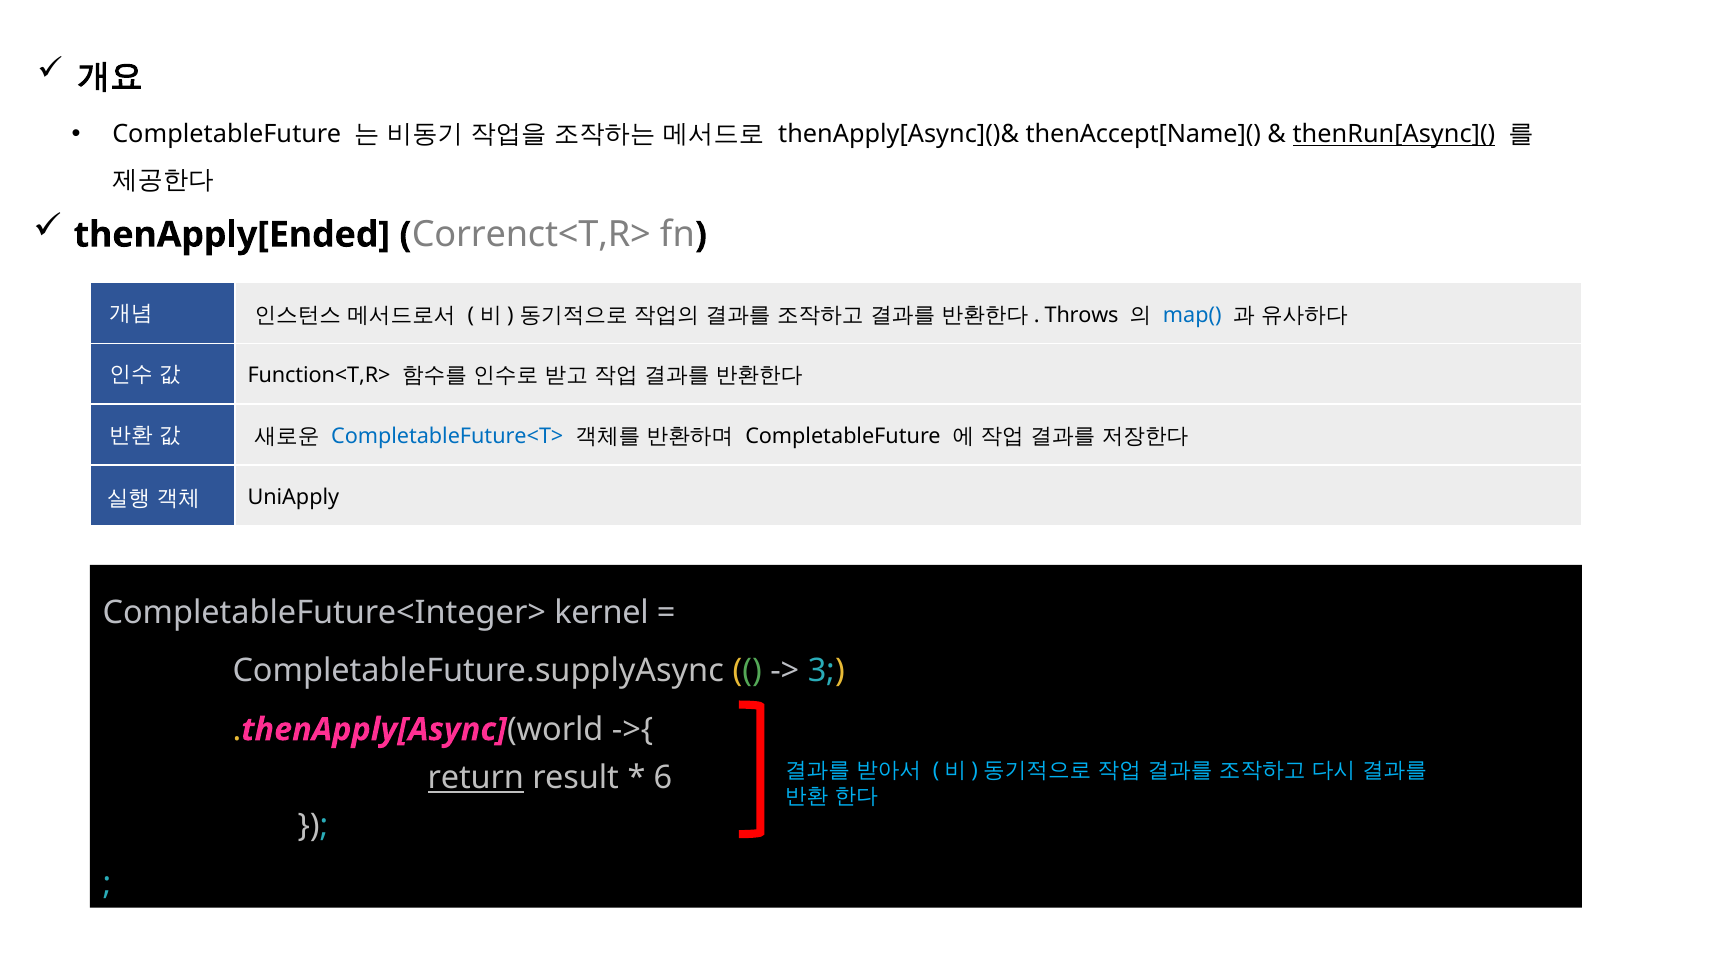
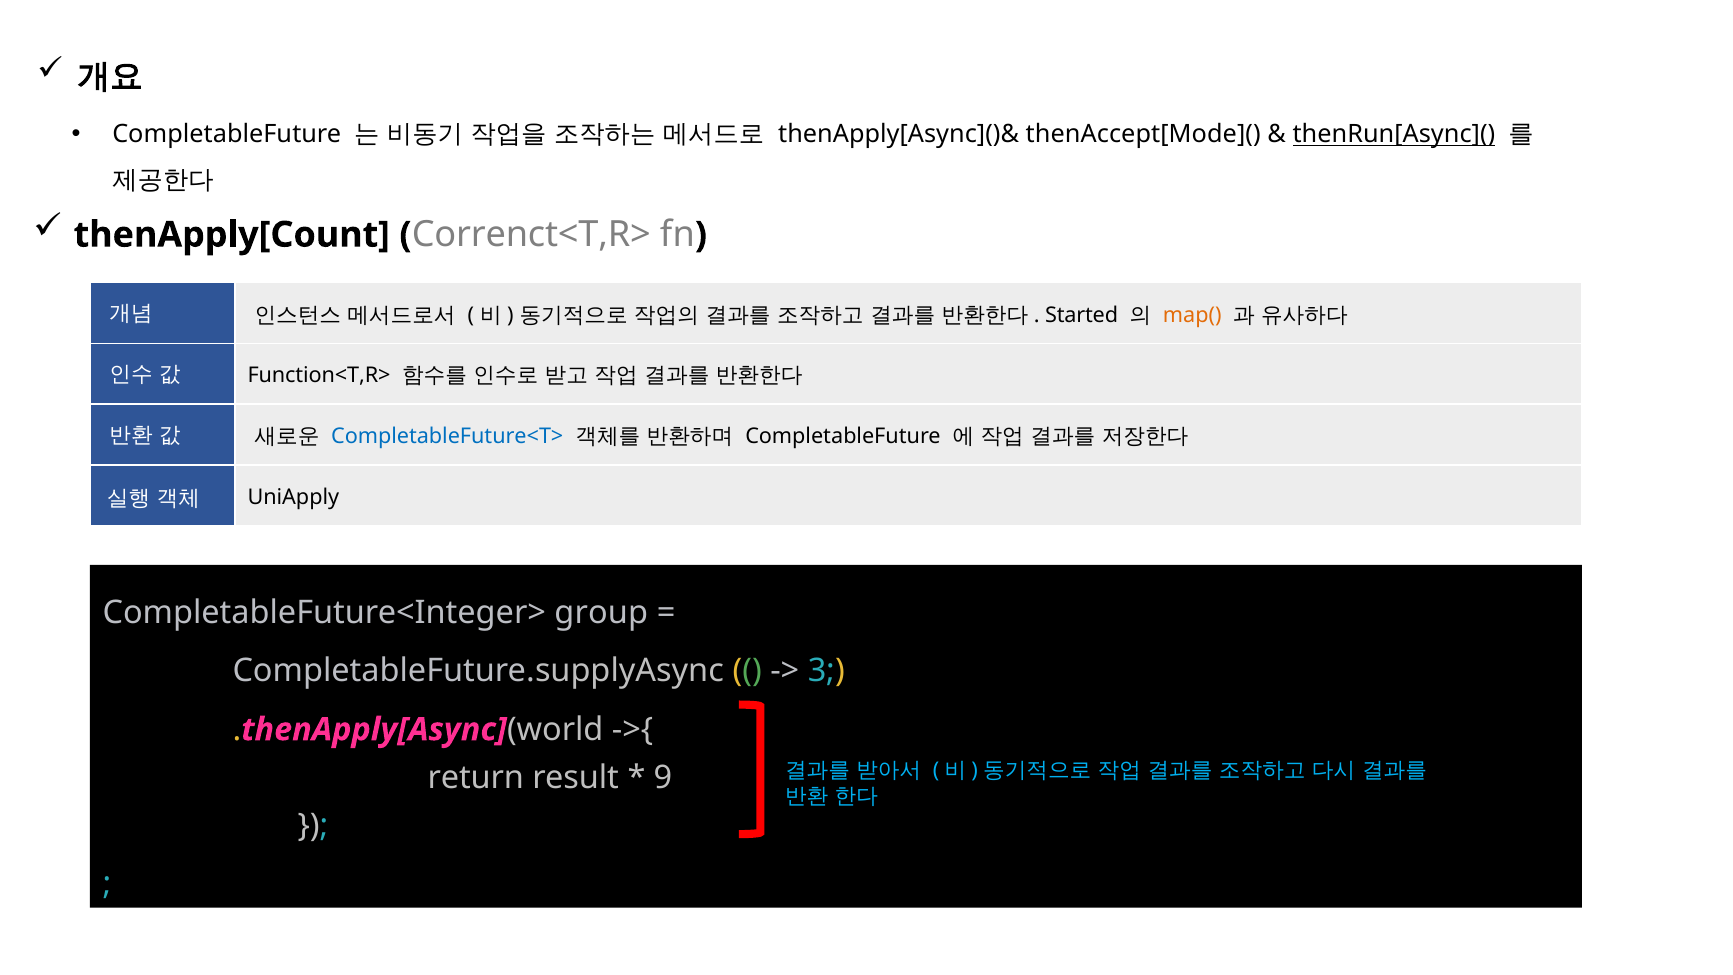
thenAccept[Name](: thenAccept[Name]( -> thenAccept[Mode]( (1143, 135)
thenApply[Ended: thenApply[Ended -> thenApply[Count (232, 235)
Throws: Throws -> Started (1082, 315)
map( colour: blue -> orange (1192, 315)
kernel: kernel -> group (601, 612)
return underline: present -> none (476, 777)
6: 6 -> 9 (663, 777)
